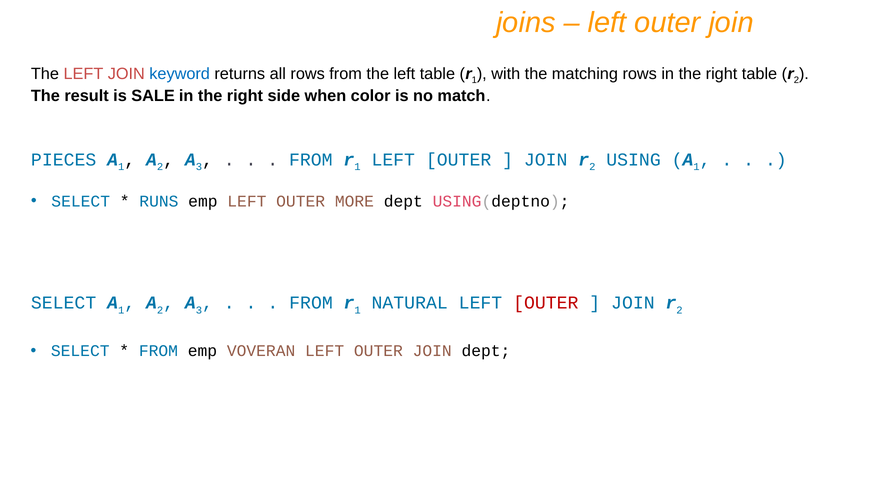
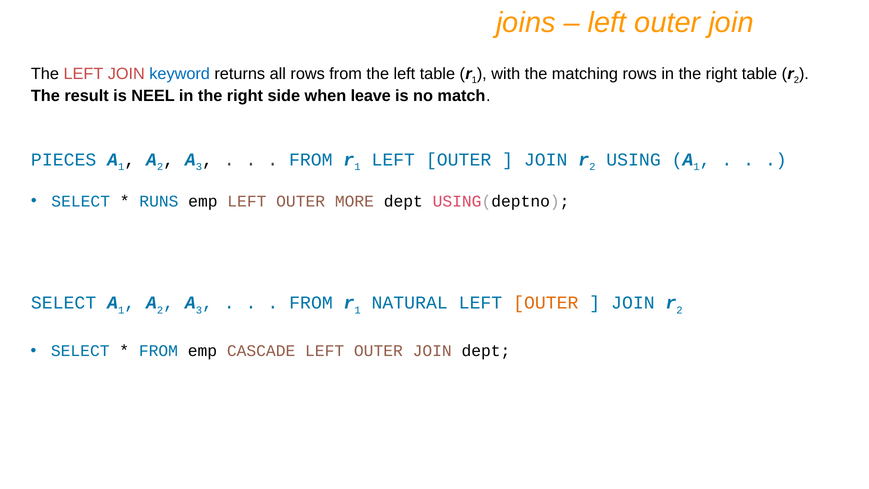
SALE: SALE -> NEEL (153, 96)
color: color -> leave (371, 96)
OUTER colour: red -> orange (546, 303)
VOVERAN: VOVERAN -> CASCADE (261, 351)
